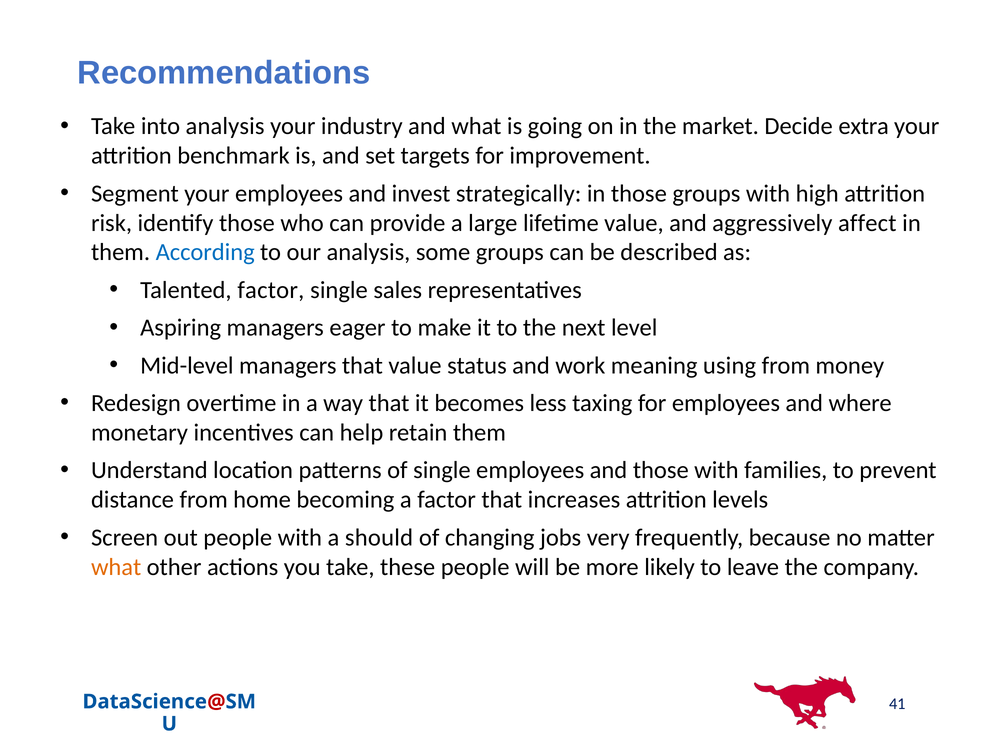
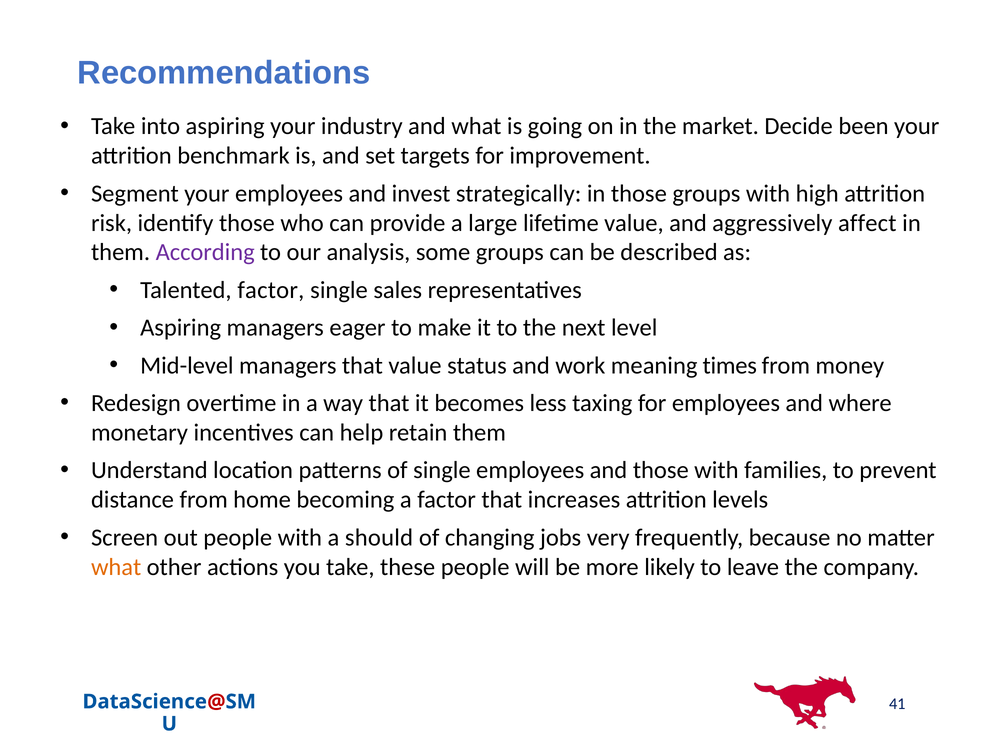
into analysis: analysis -> aspiring (225, 126)
extra: extra -> been (864, 126)
According colour: blue -> purple (205, 252)
using: using -> times (730, 366)
